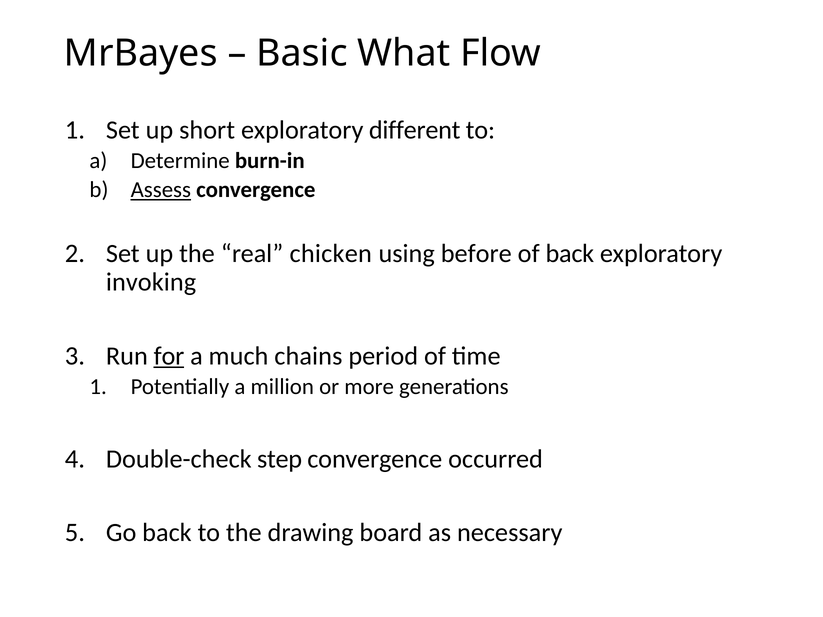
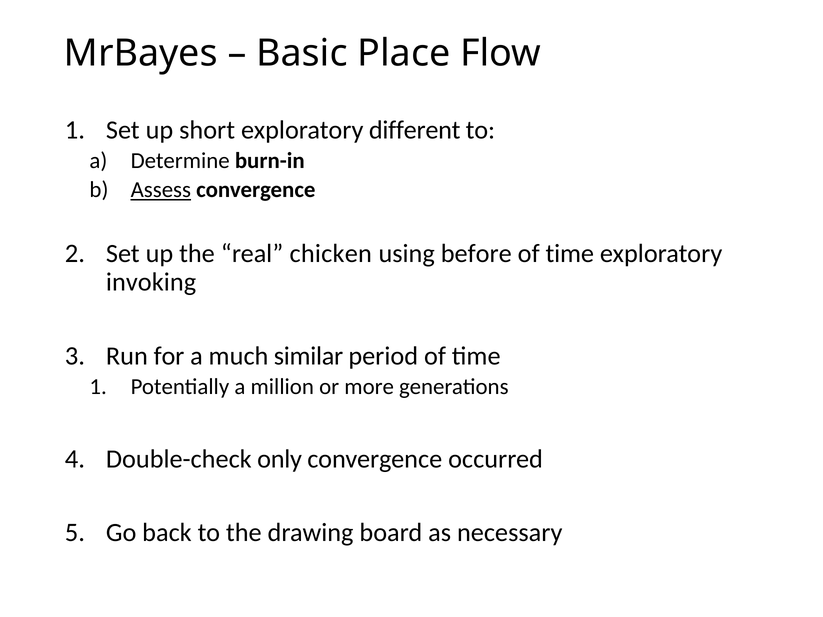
What: What -> Place (404, 53)
back: back -> time (570, 254)
for underline: present -> none (169, 356)
chains: chains -> similar (309, 356)
step: step -> only (280, 459)
